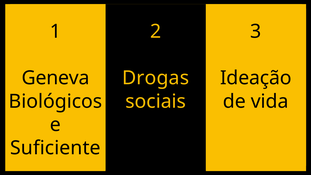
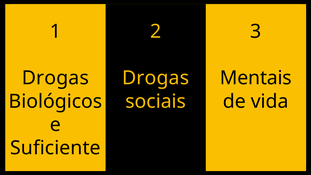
Geneva: Geneva -> Drogas (55, 78)
Ideação: Ideação -> Mentais (256, 78)
